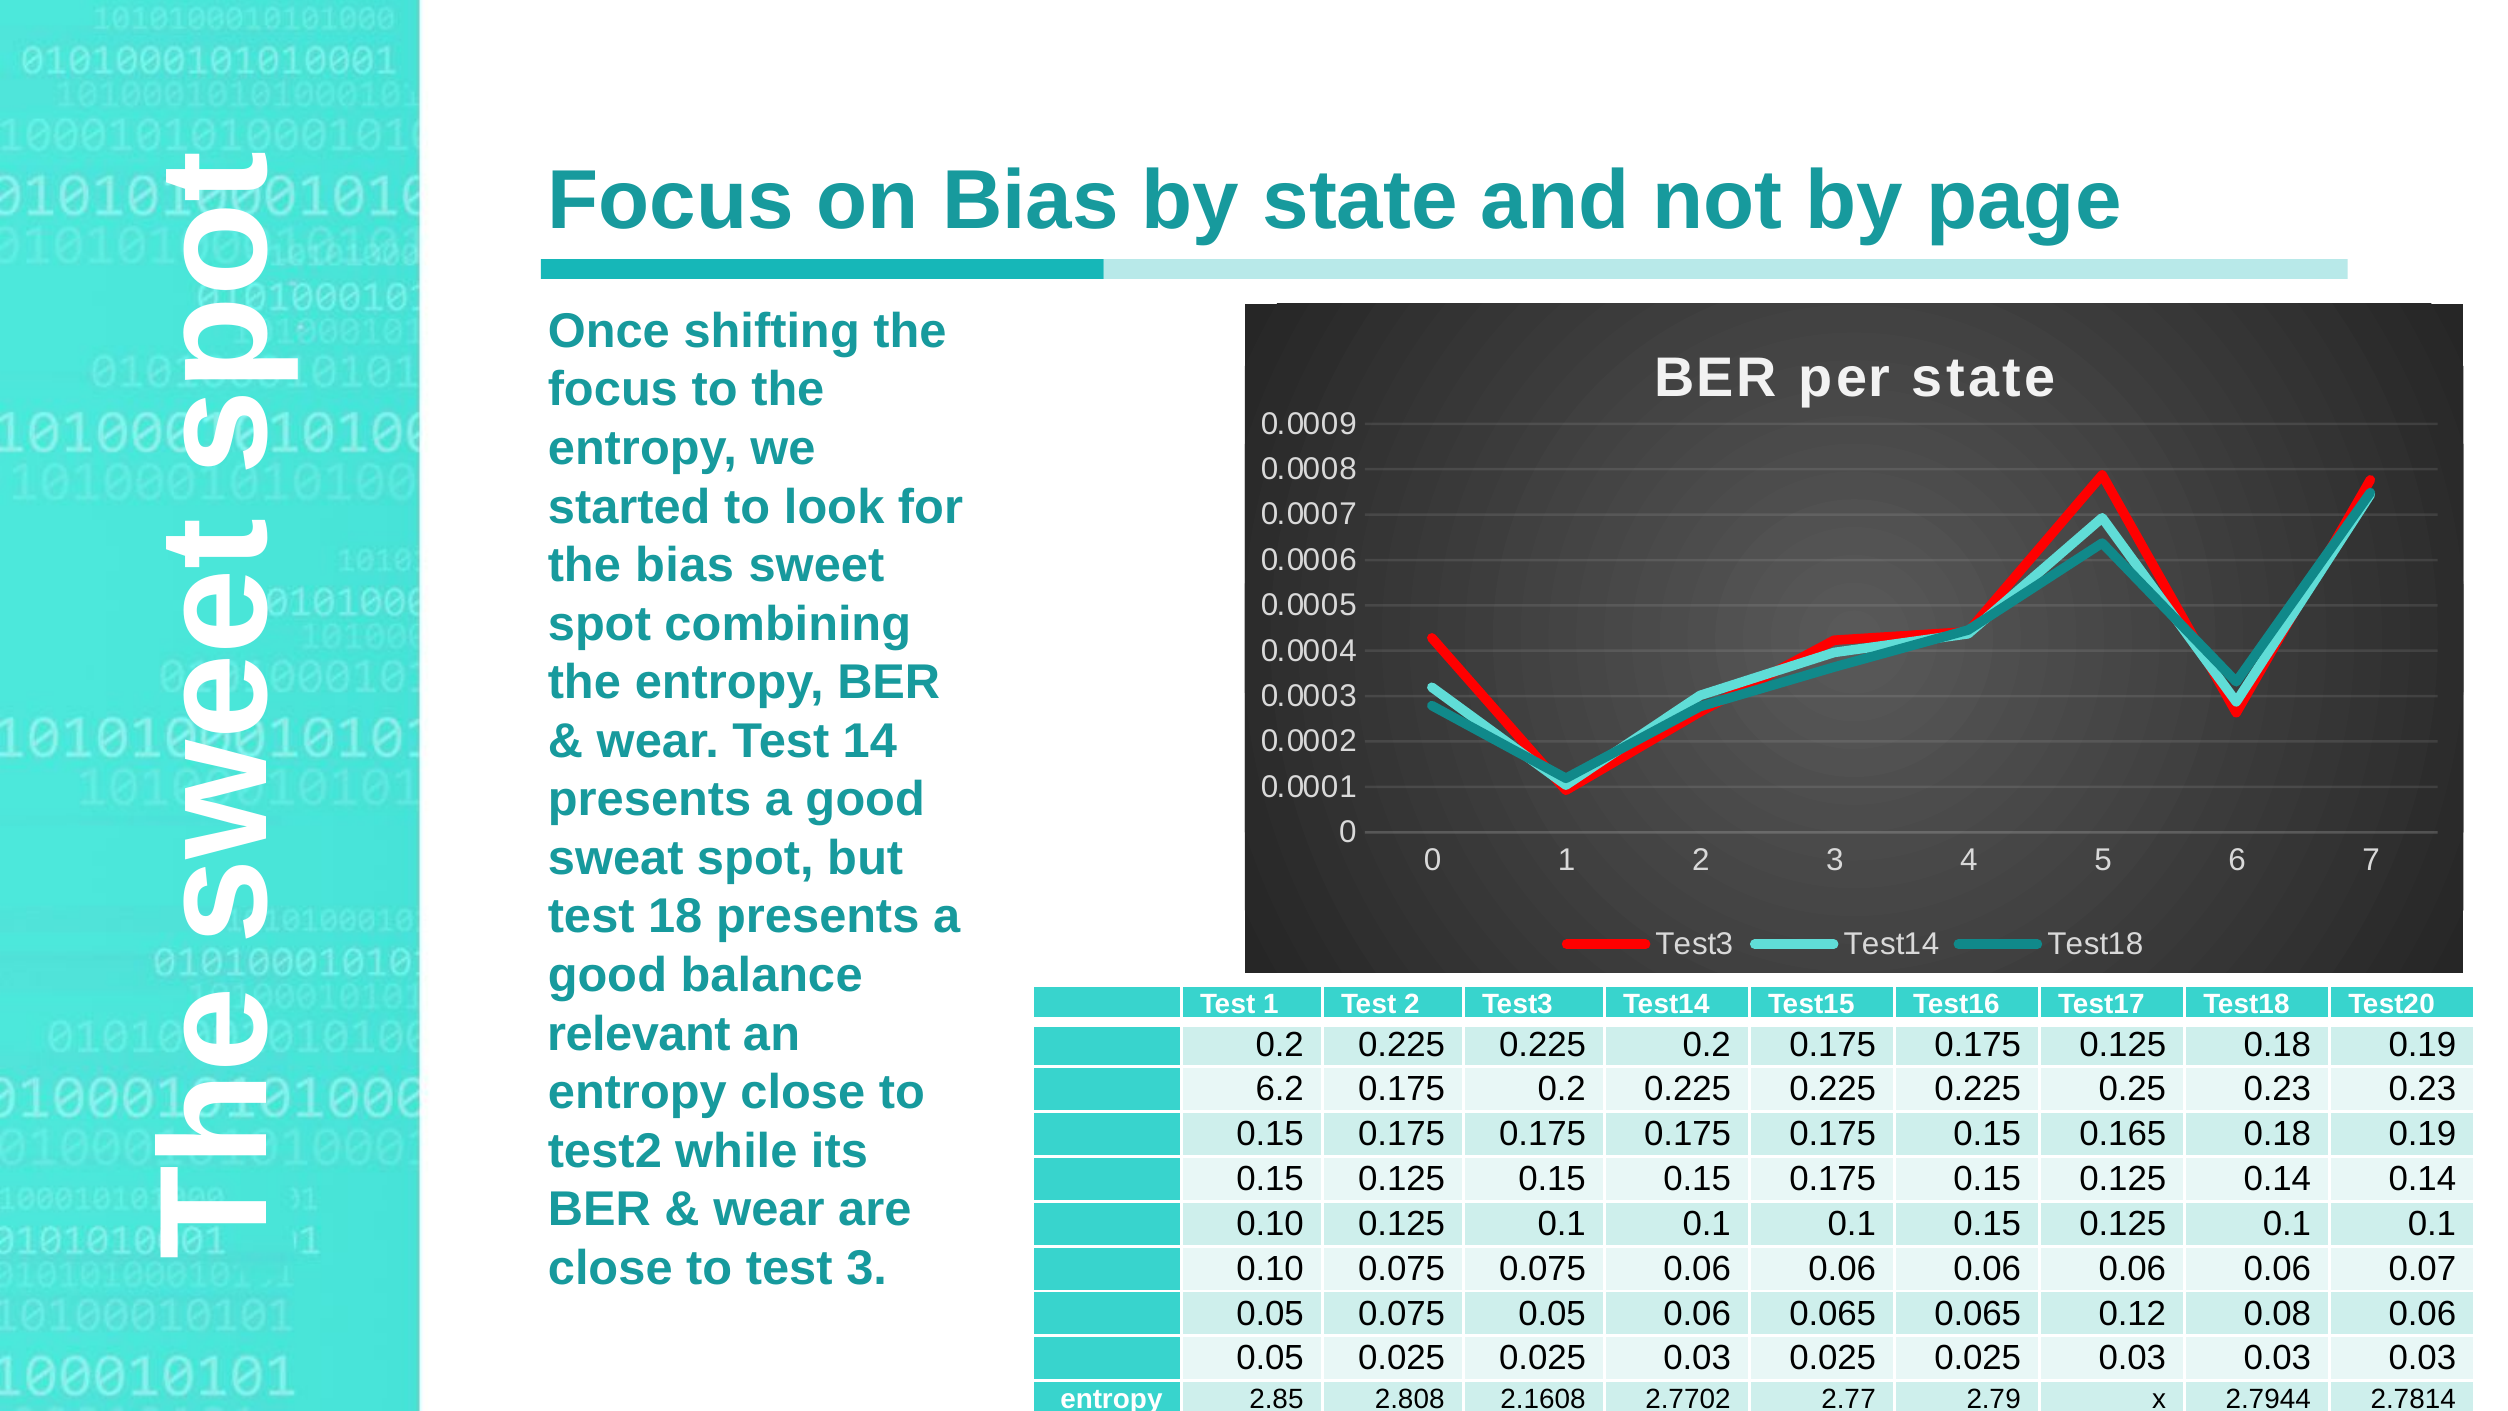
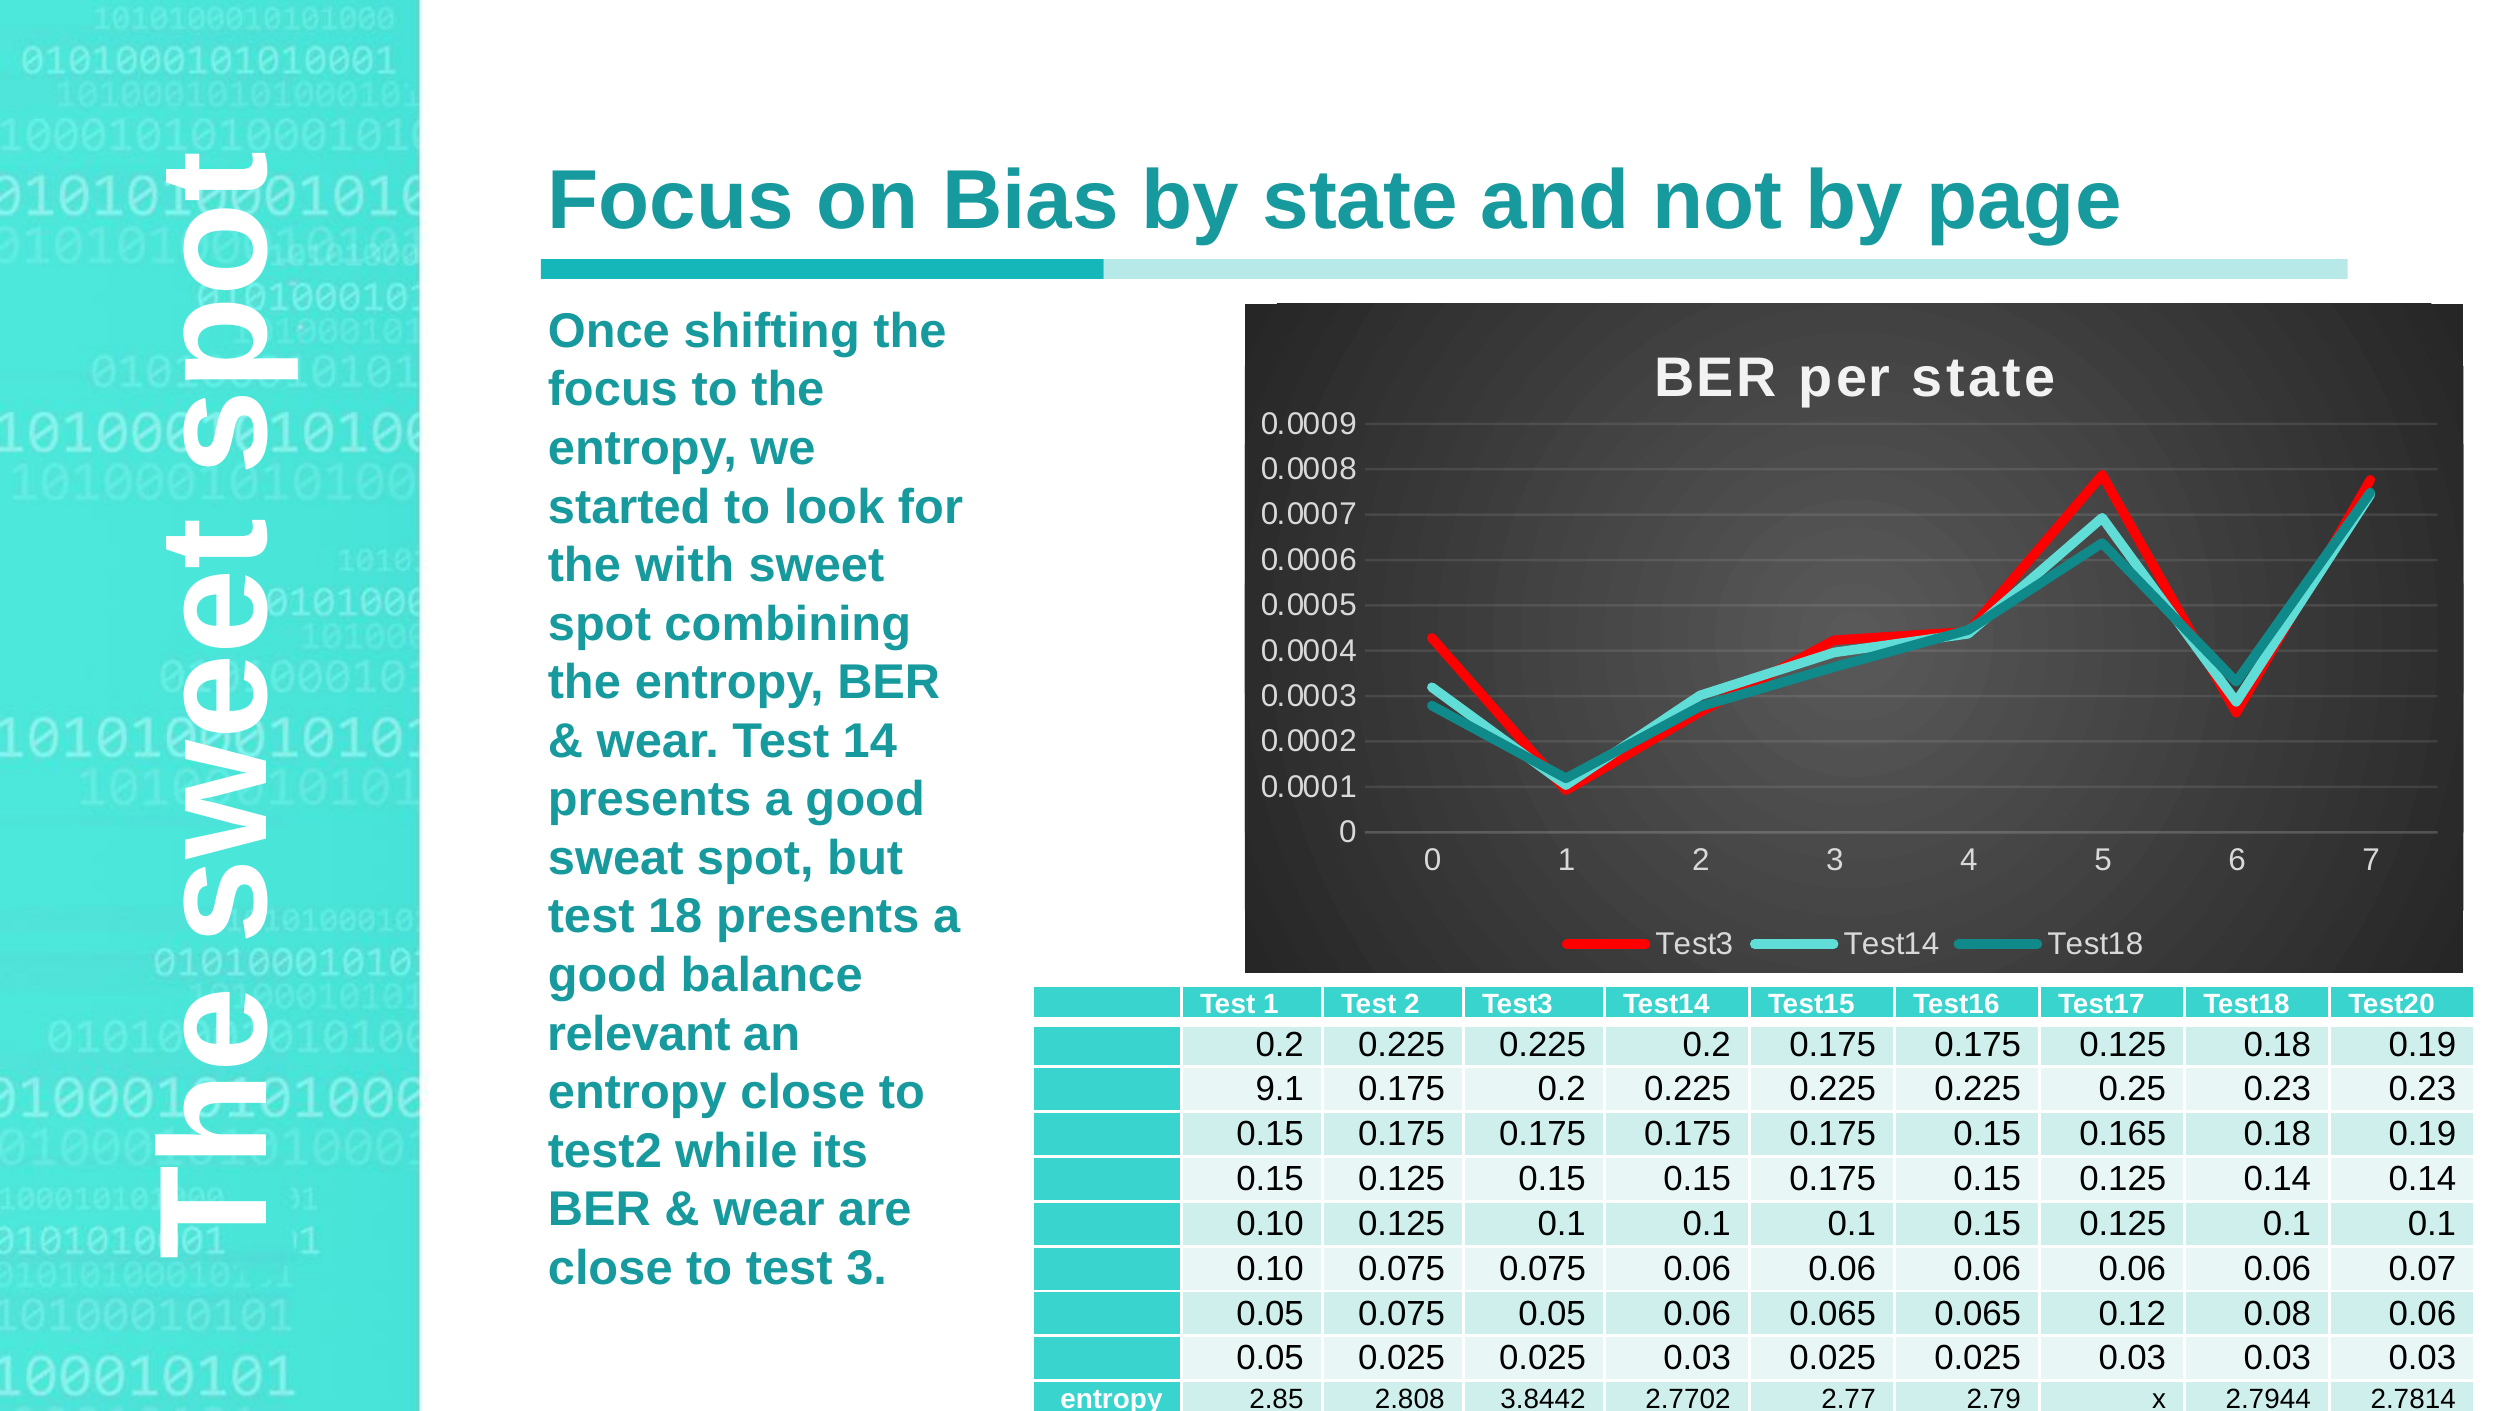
the bias: bias -> with (685, 565)
6.2: 6.2 -> 9.1 (1280, 1089)
2.1608: 2.1608 -> 3.8442 (1543, 1399)
